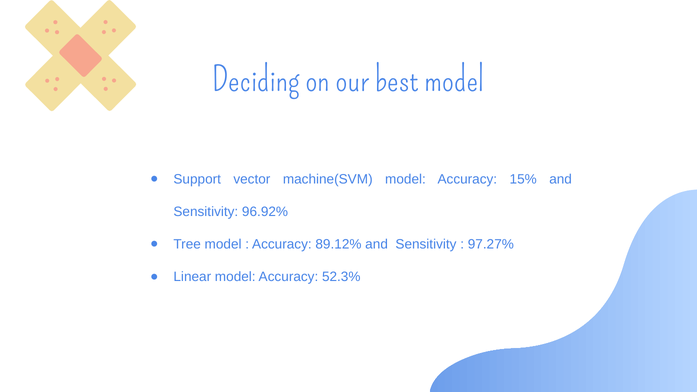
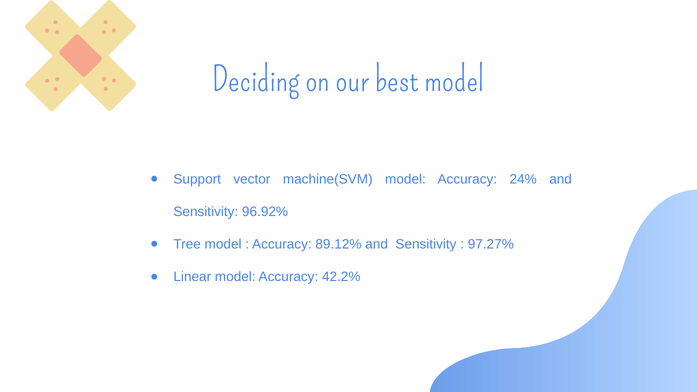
15%: 15% -> 24% (523, 179)
52.3%: 52.3% -> 42.2% (341, 277)
